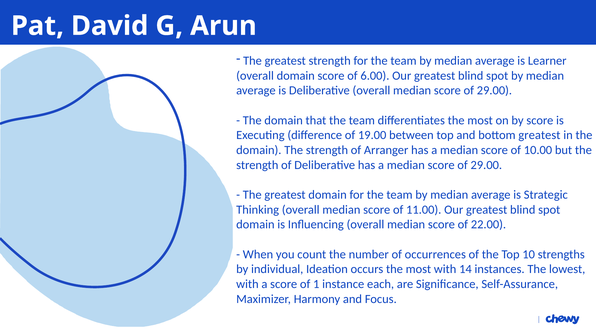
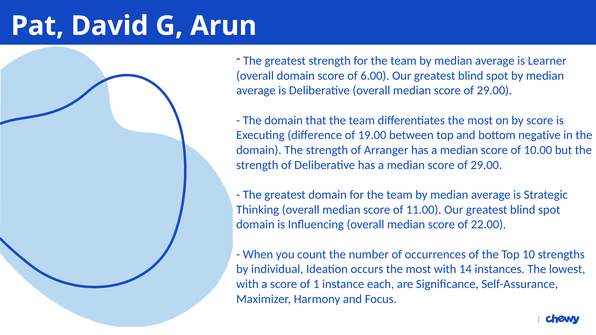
bottom greatest: greatest -> negative (540, 135)
